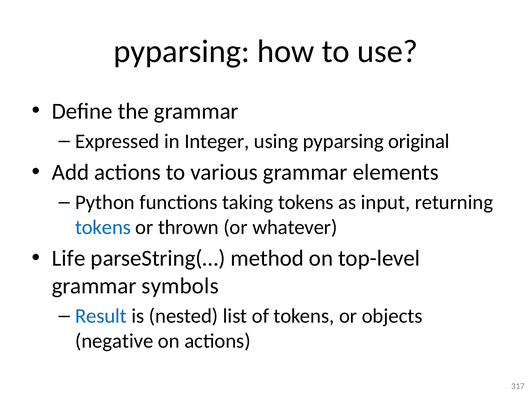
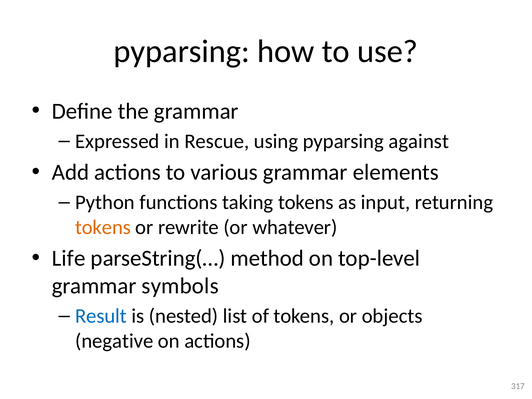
Integer: Integer -> Rescue (217, 141)
original: original -> against (419, 141)
tokens colour: blue -> orange (103, 227)
thrown: thrown -> rewrite (188, 227)
